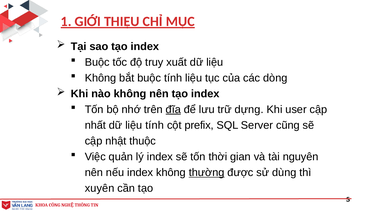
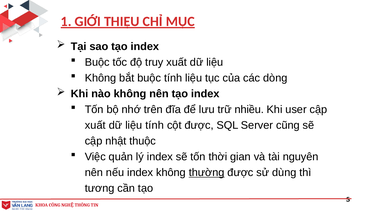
đĩa underline: present -> none (173, 109)
dựng: dựng -> nhiều (249, 109)
nhất: nhất -> xuất (95, 125)
cột prefix: prefix -> được (199, 125)
xuyên: xuyên -> tương (100, 188)
